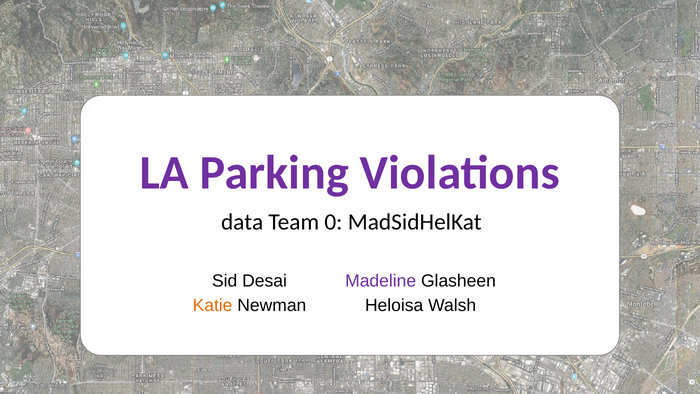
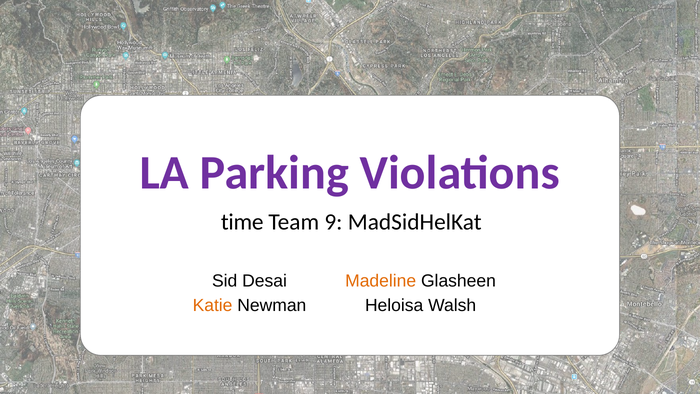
data: data -> time (242, 222)
0: 0 -> 9 (333, 222)
Madeline colour: purple -> orange (381, 281)
